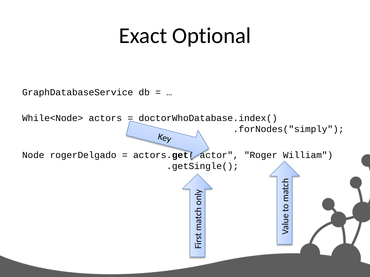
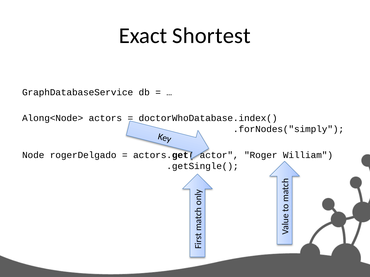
Optional: Optional -> Shortest (212, 36)
While<Node>: While<Node> -> Along<Node> (53, 118)
